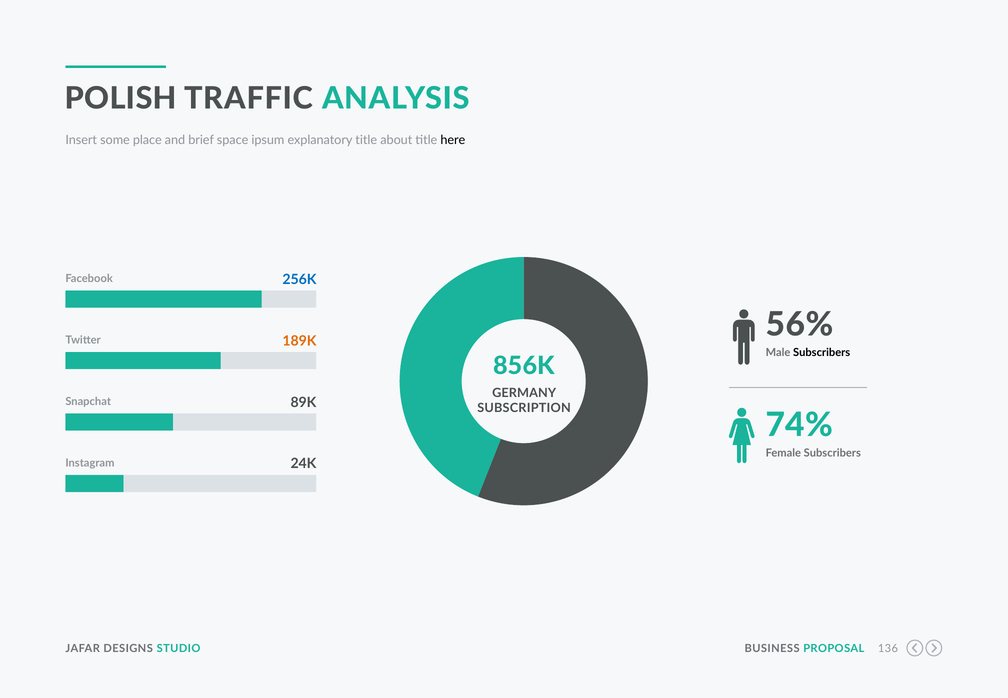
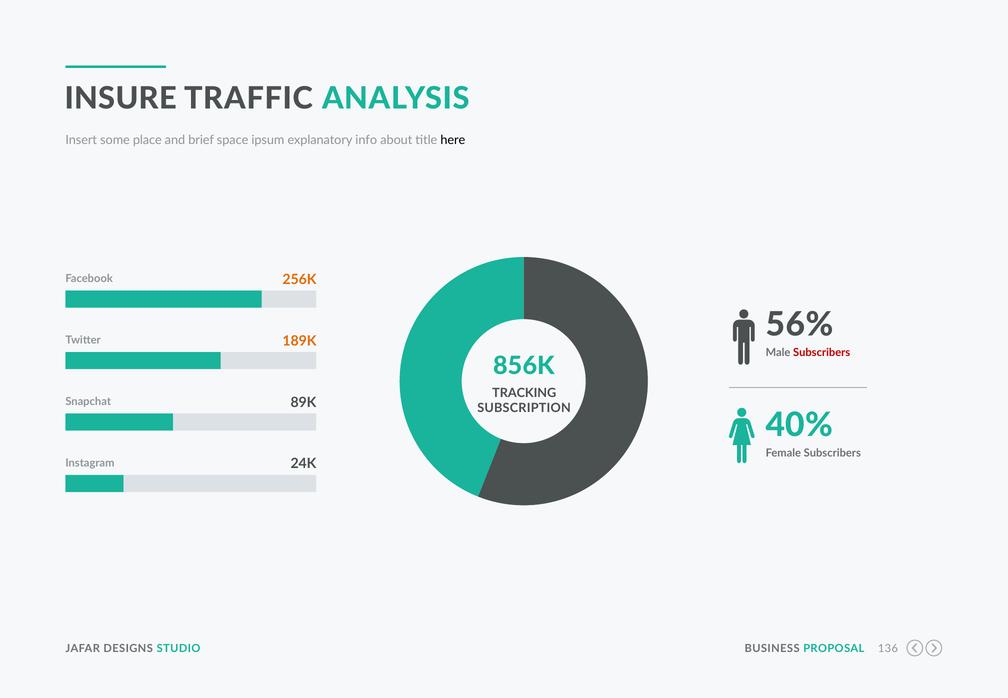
POLISH: POLISH -> INSURE (121, 99)
explanatory title: title -> info (366, 140)
256K colour: blue -> orange (299, 280)
Subscribers colour: black -> red (822, 353)
GERMANY: GERMANY -> TRACKING (524, 393)
74%: 74% -> 40% (799, 425)
